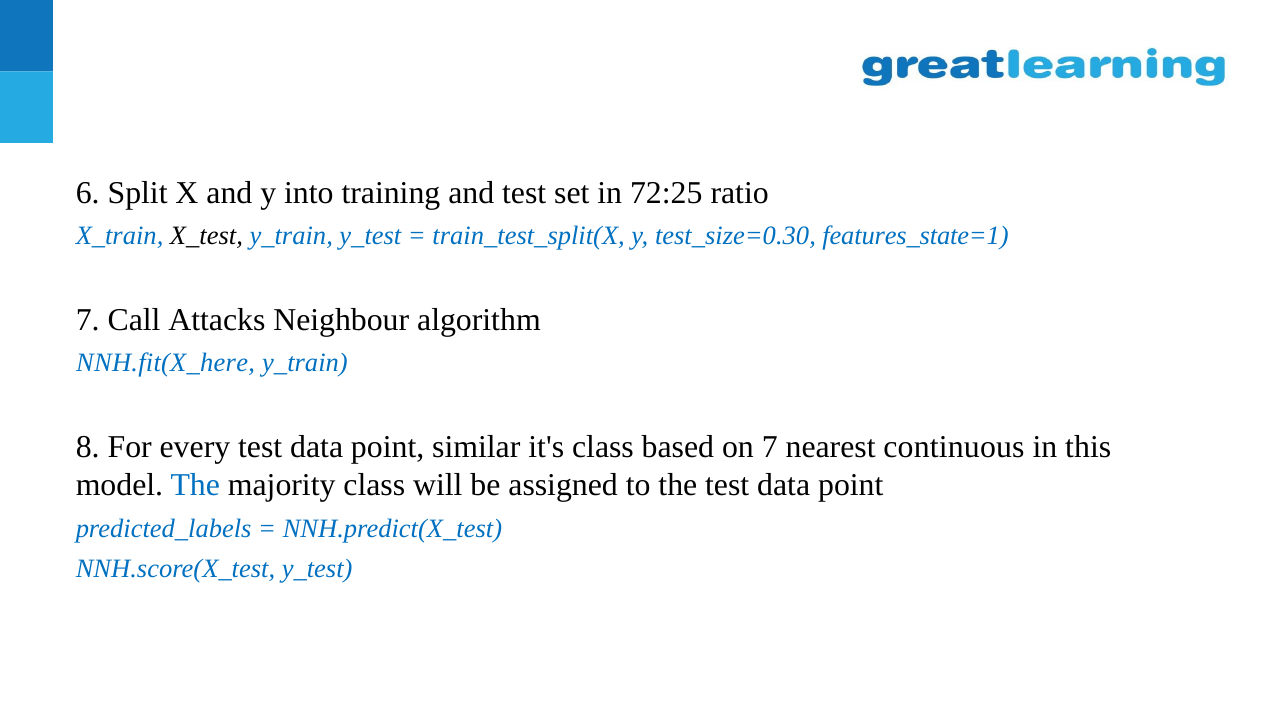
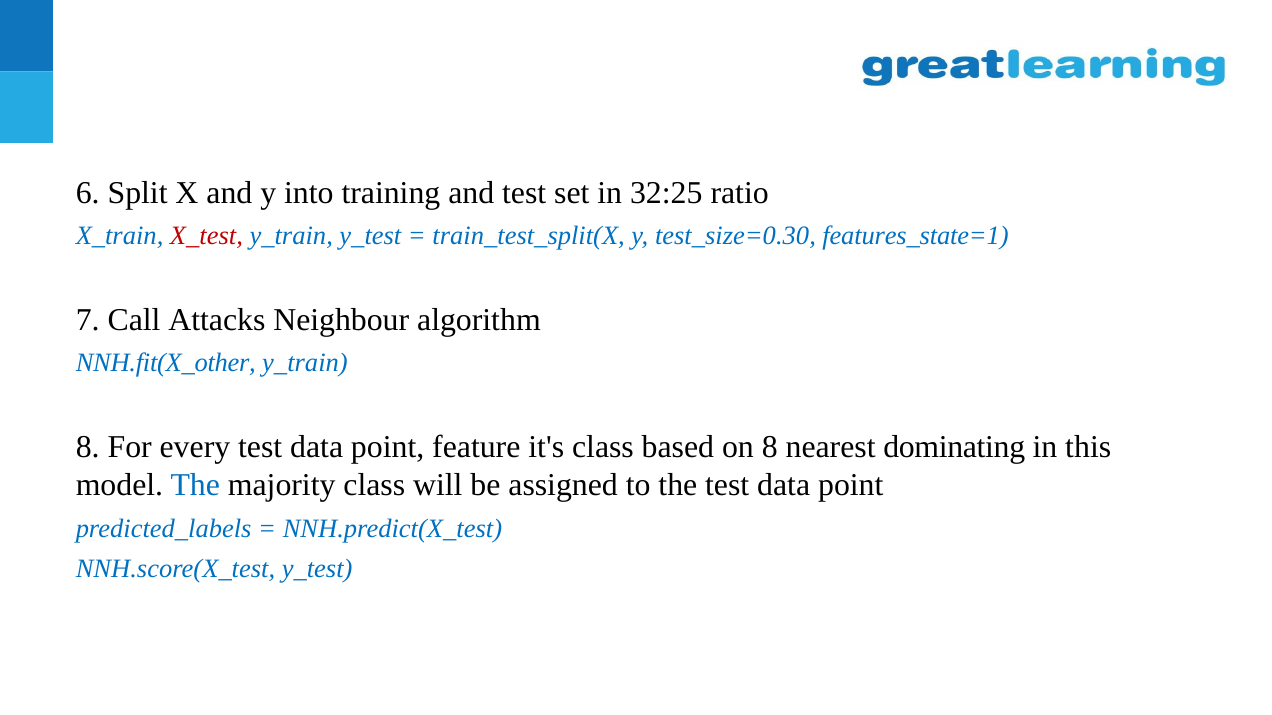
72:25: 72:25 -> 32:25 (666, 193)
X_test colour: black -> red (206, 236)
NNH.fit(X_here: NNH.fit(X_here -> NNH.fit(X_other (166, 363)
similar: similar -> feature (476, 448)
on 7: 7 -> 8 (770, 448)
continuous: continuous -> dominating (954, 448)
